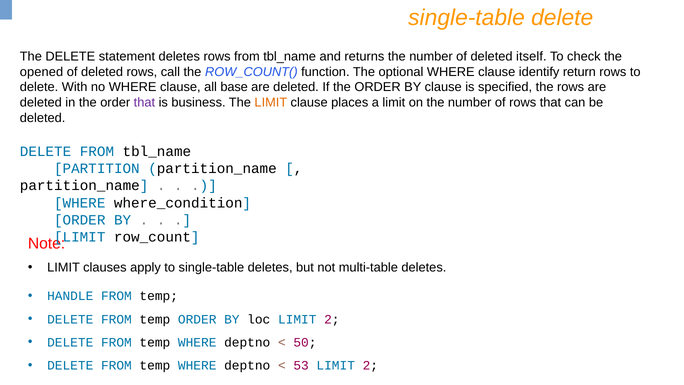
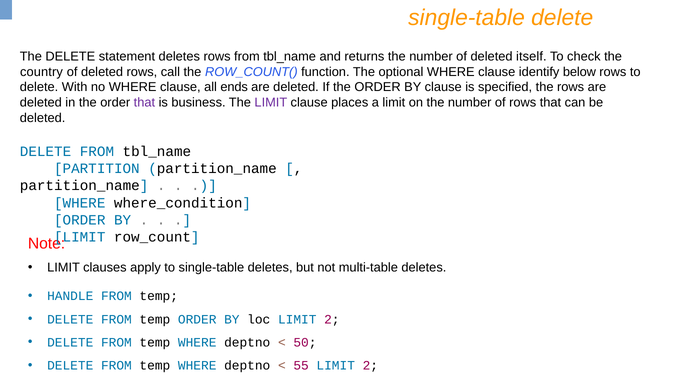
opened: opened -> country (41, 72)
return: return -> below (579, 72)
base: base -> ends (234, 87)
LIMIT colour: orange -> purple (271, 103)
53: 53 -> 55 (301, 365)
